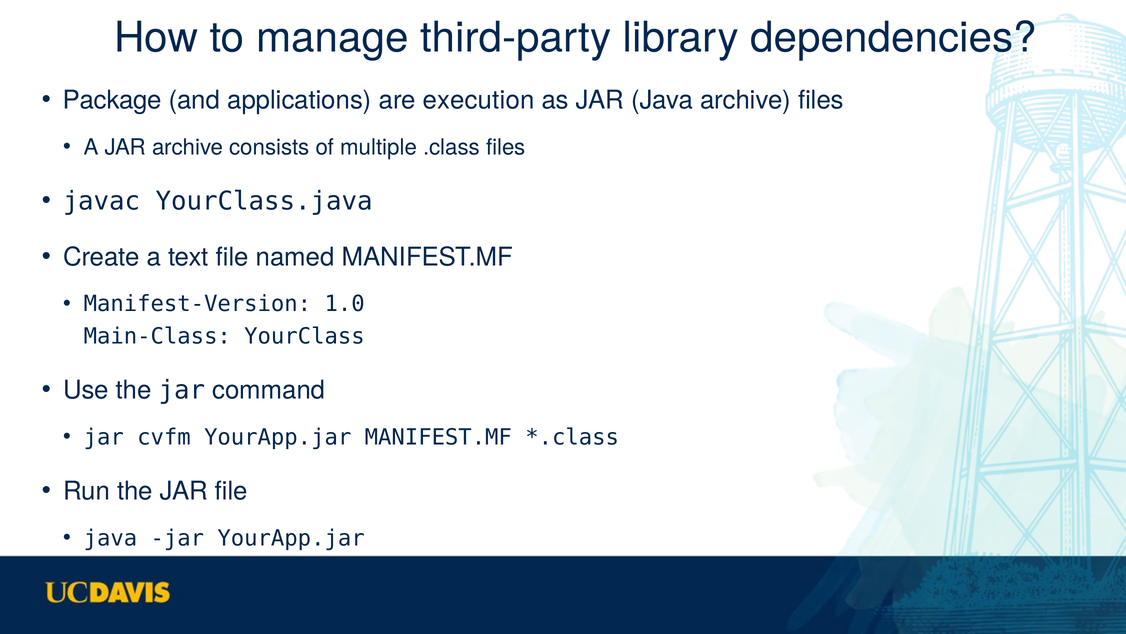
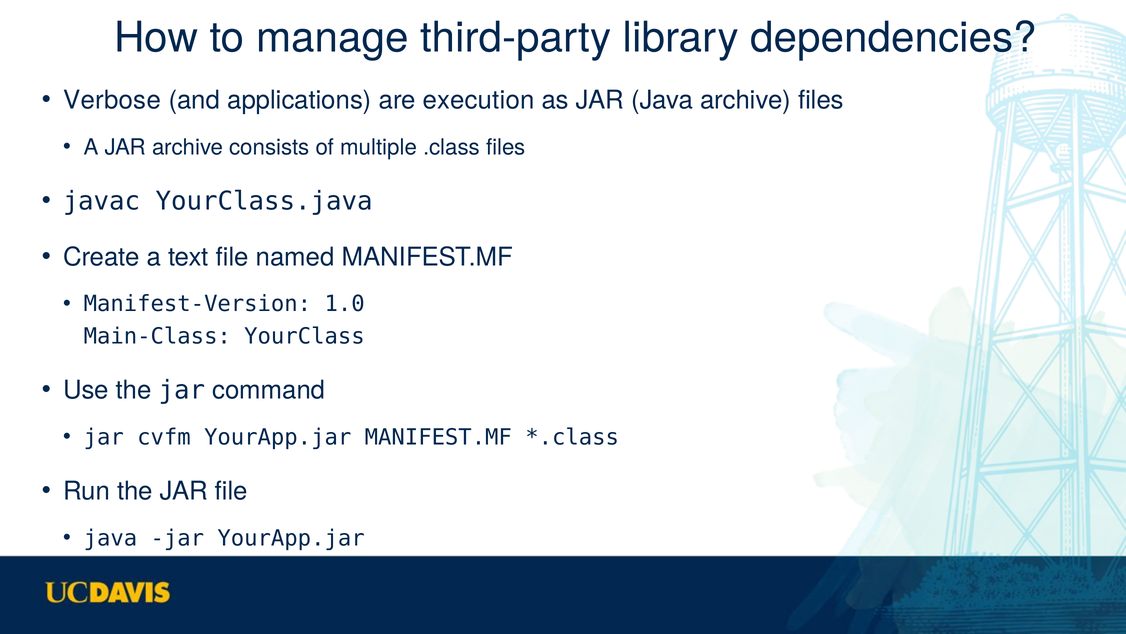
Package: Package -> Verbose (112, 100)
